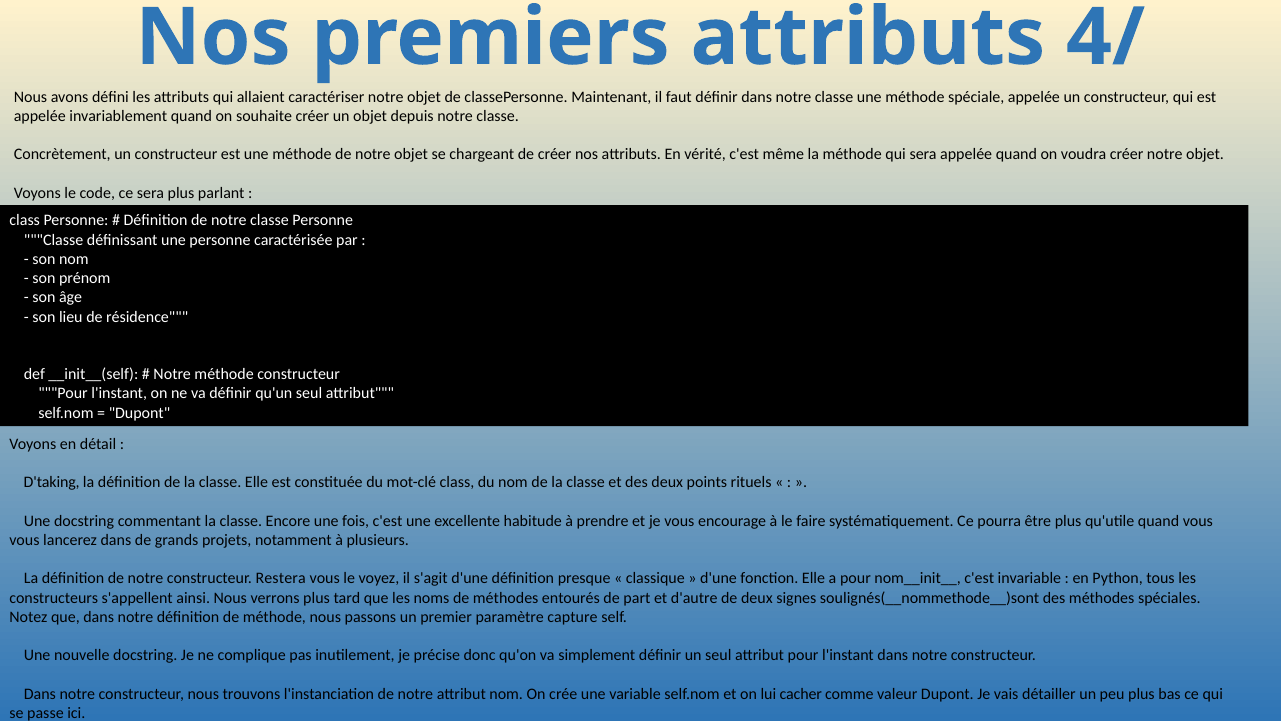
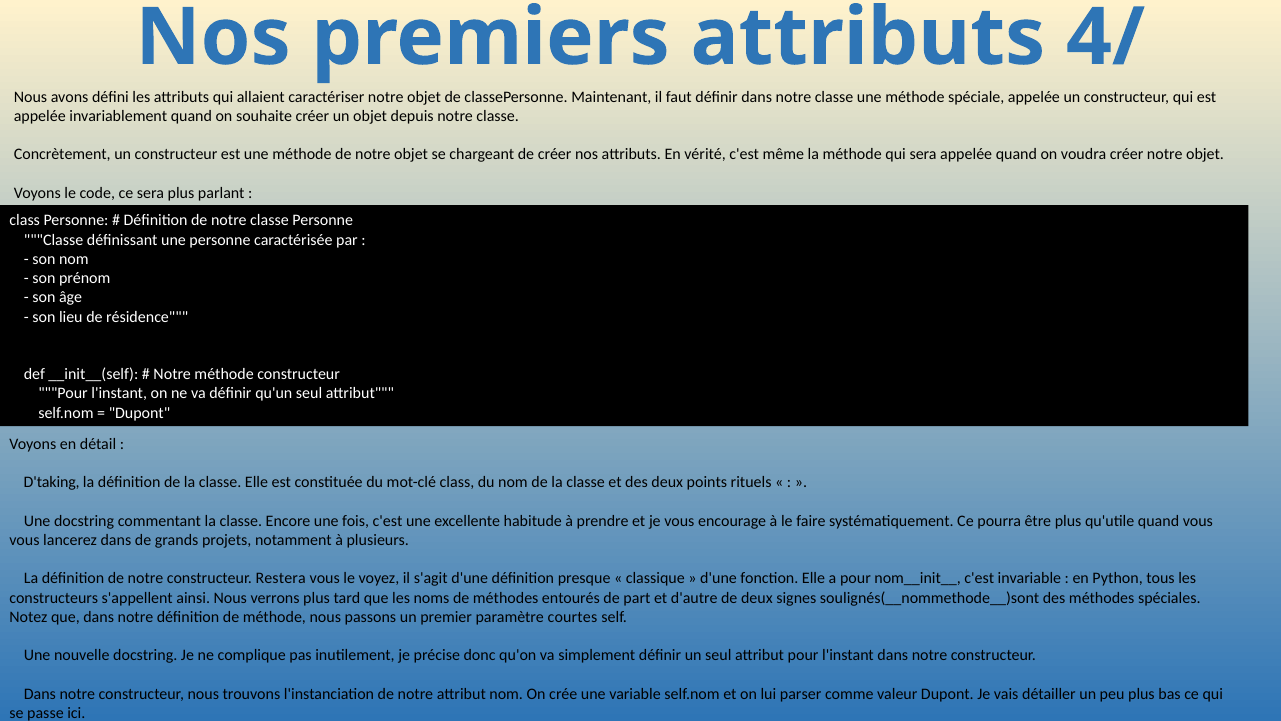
capture: capture -> courtes (572, 617)
cacher: cacher -> parser (801, 693)
